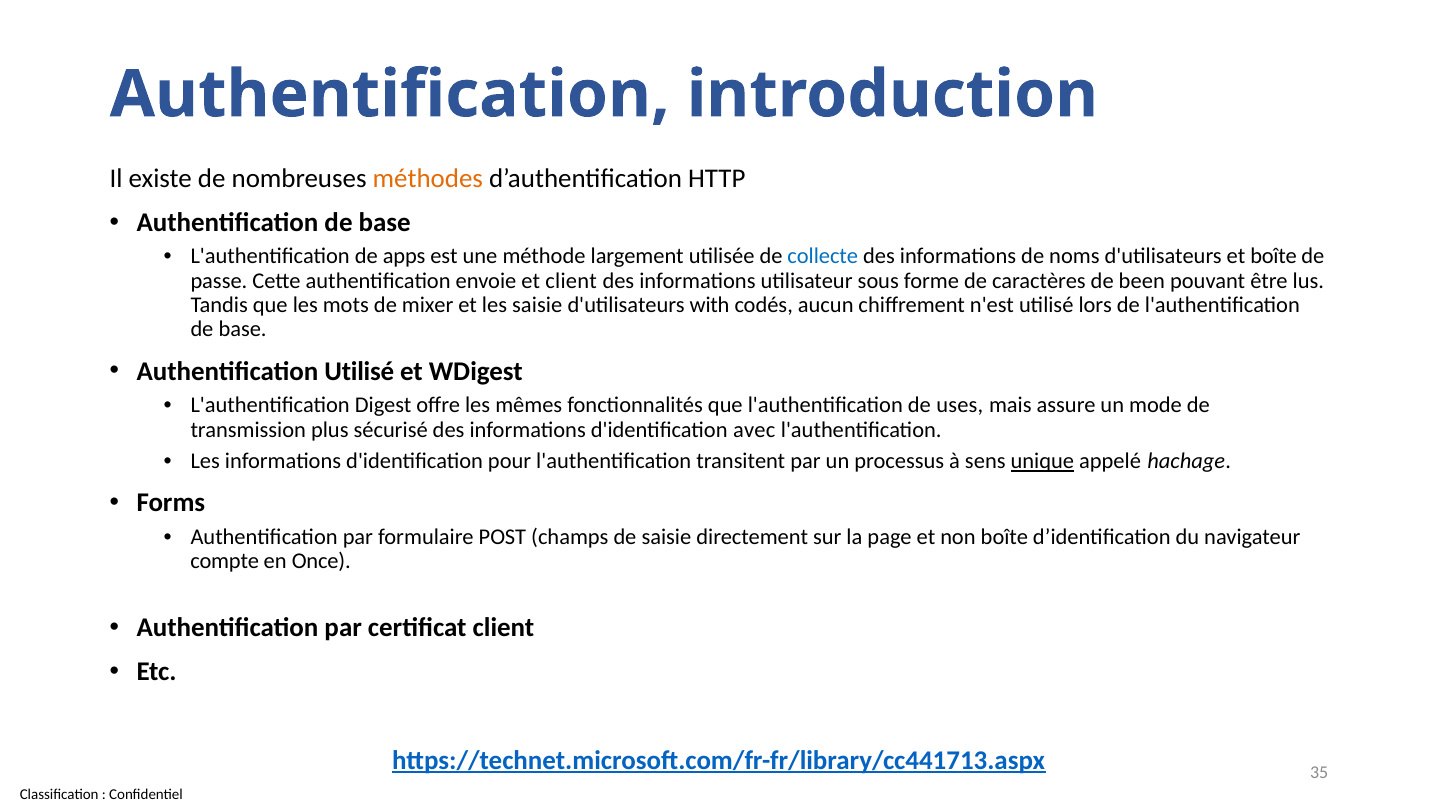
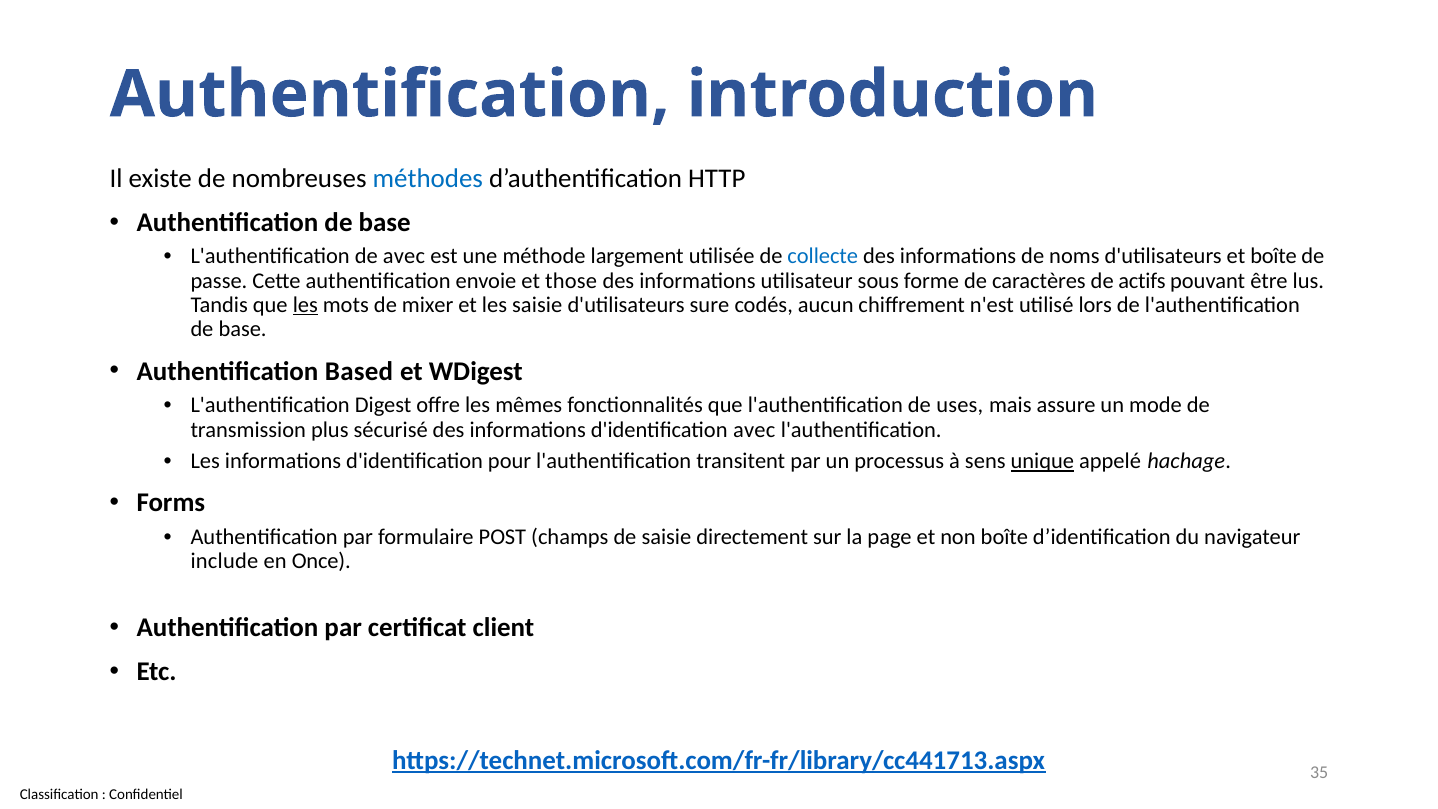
méthodes colour: orange -> blue (428, 178)
de apps: apps -> avec (404, 257)
et client: client -> those (571, 281)
been: been -> actifs (1142, 281)
les underline: none -> present (305, 305)
with: with -> sure (709, 305)
Authentification Utilisé: Utilisé -> Based (359, 371)
compte: compte -> include (224, 561)
